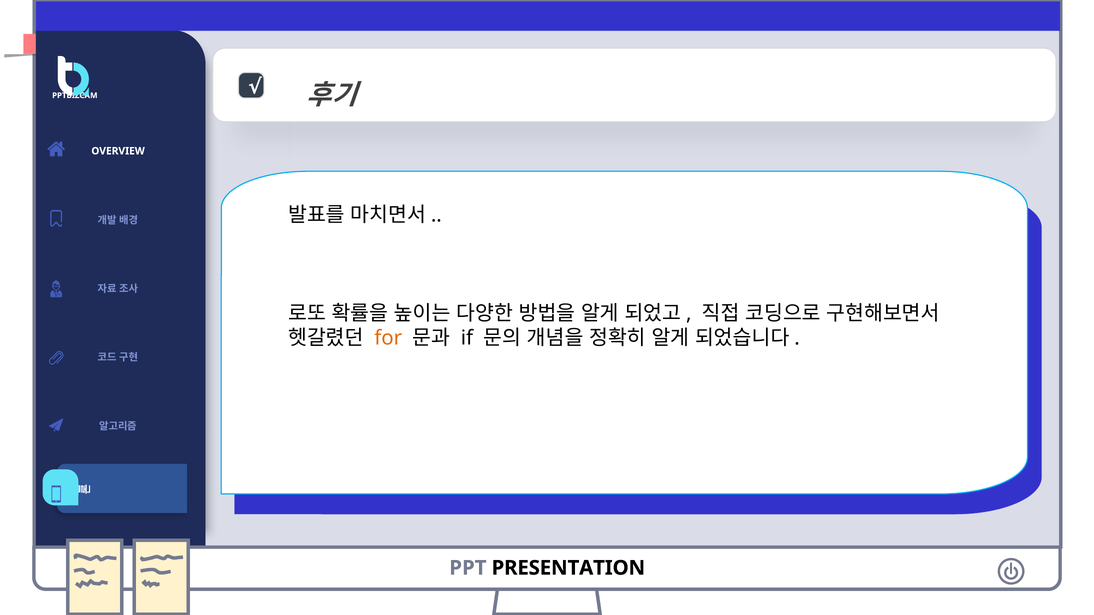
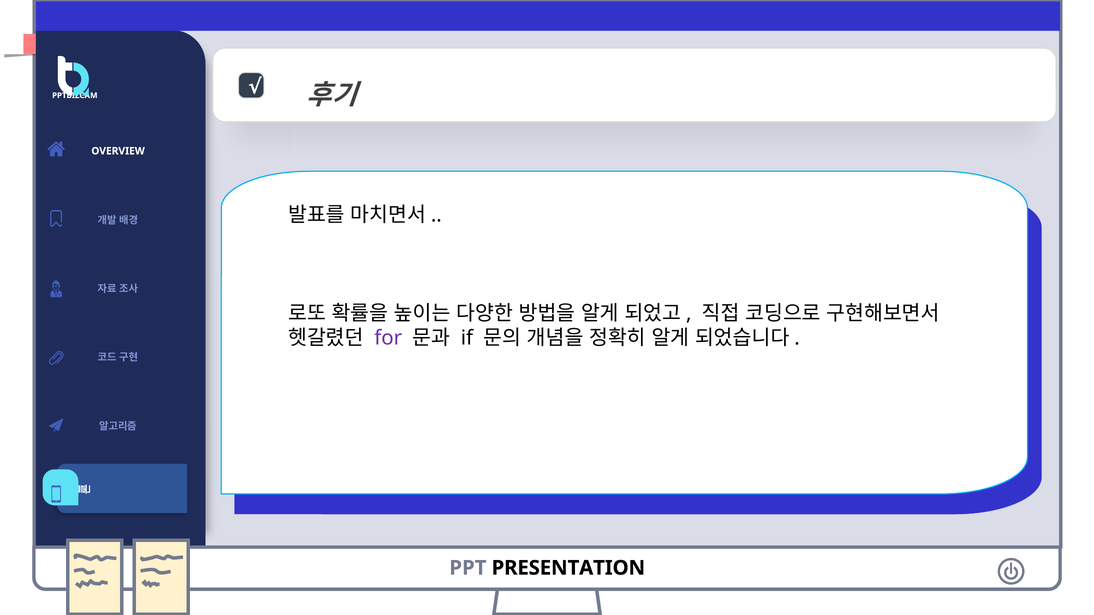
for colour: orange -> purple (388, 338)
